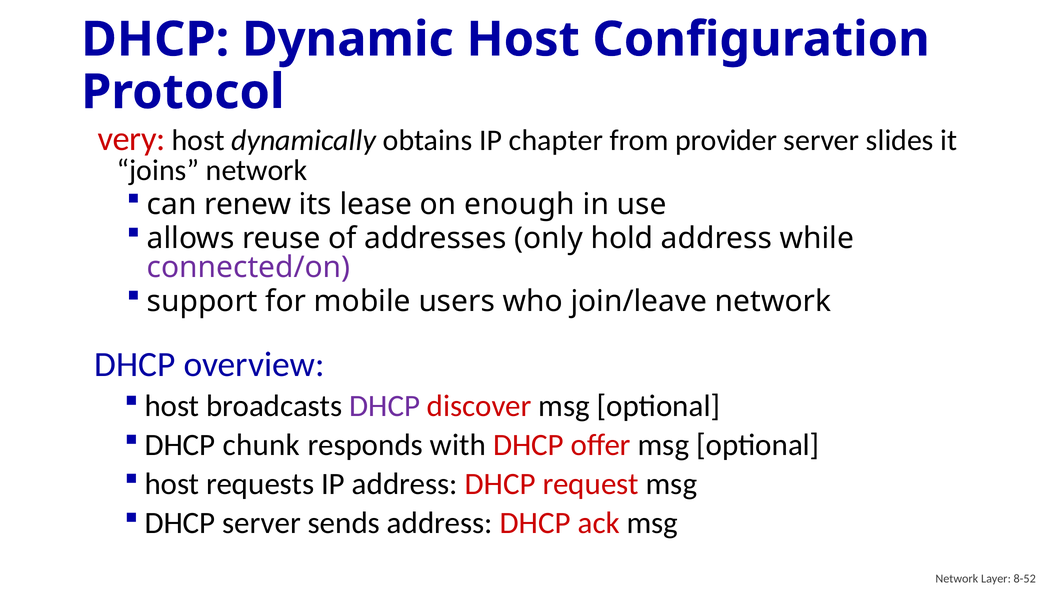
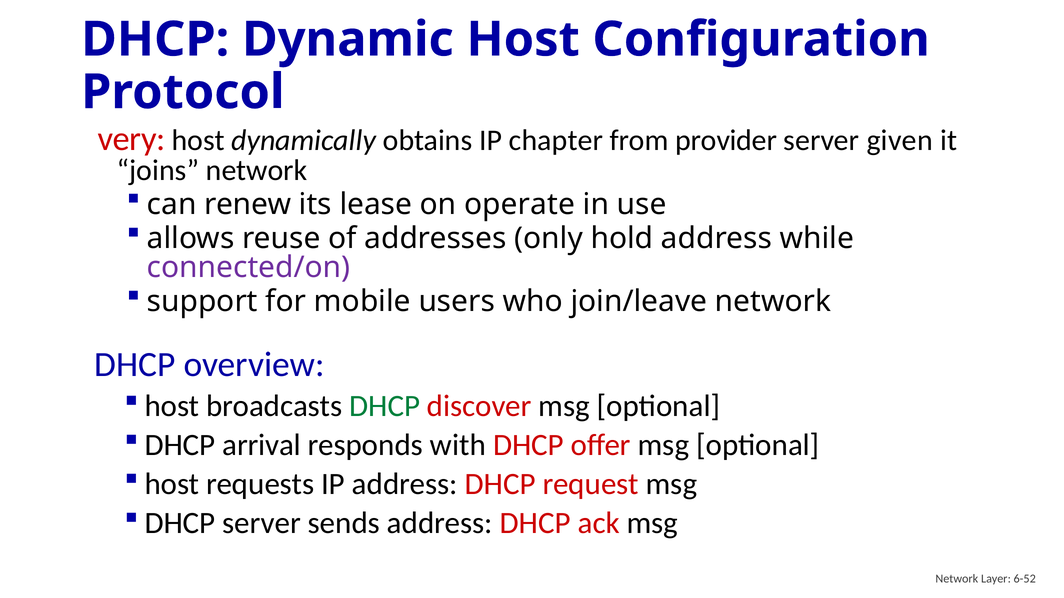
slides: slides -> given (900, 140)
enough: enough -> operate (520, 204)
DHCP colour: purple -> green (385, 407)
chunk: chunk -> arrival (262, 445)
8-52: 8-52 -> 6-52 (1025, 579)
